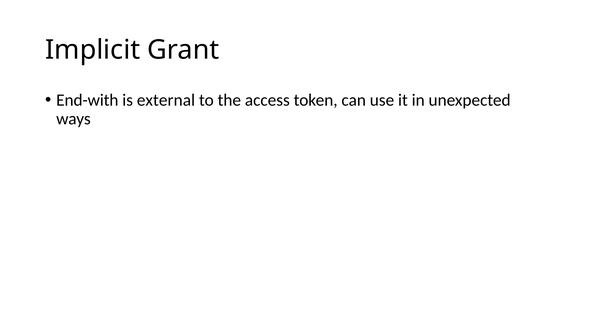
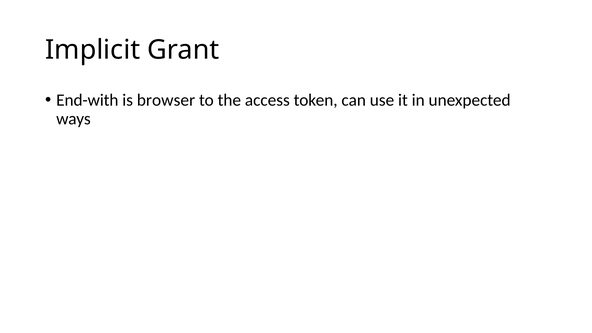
external: external -> browser (166, 100)
